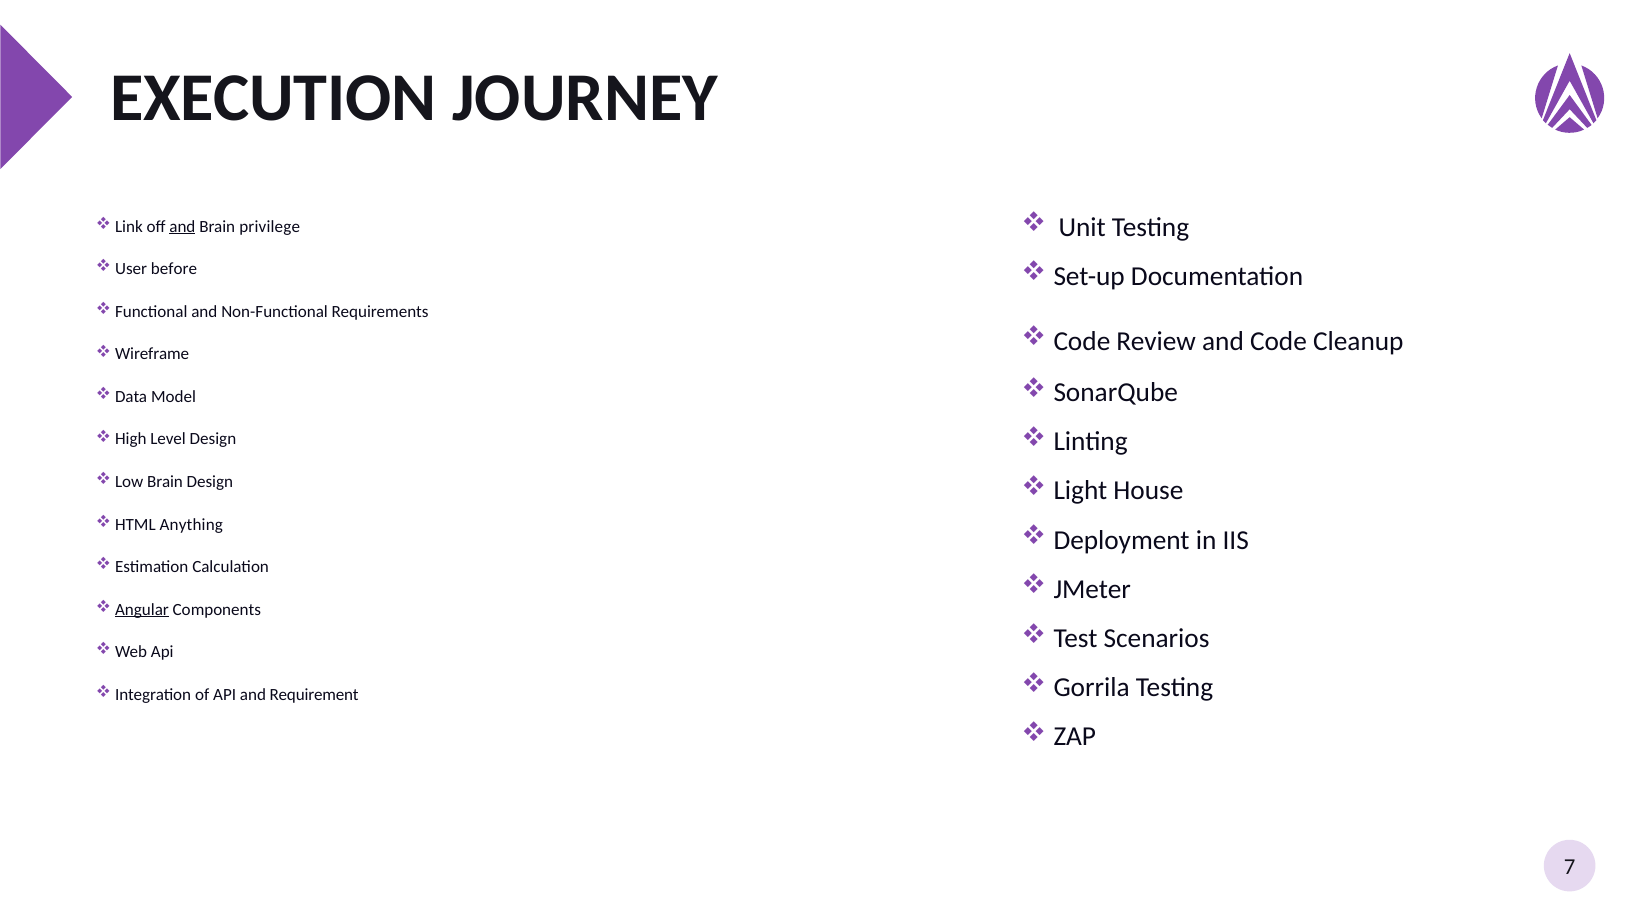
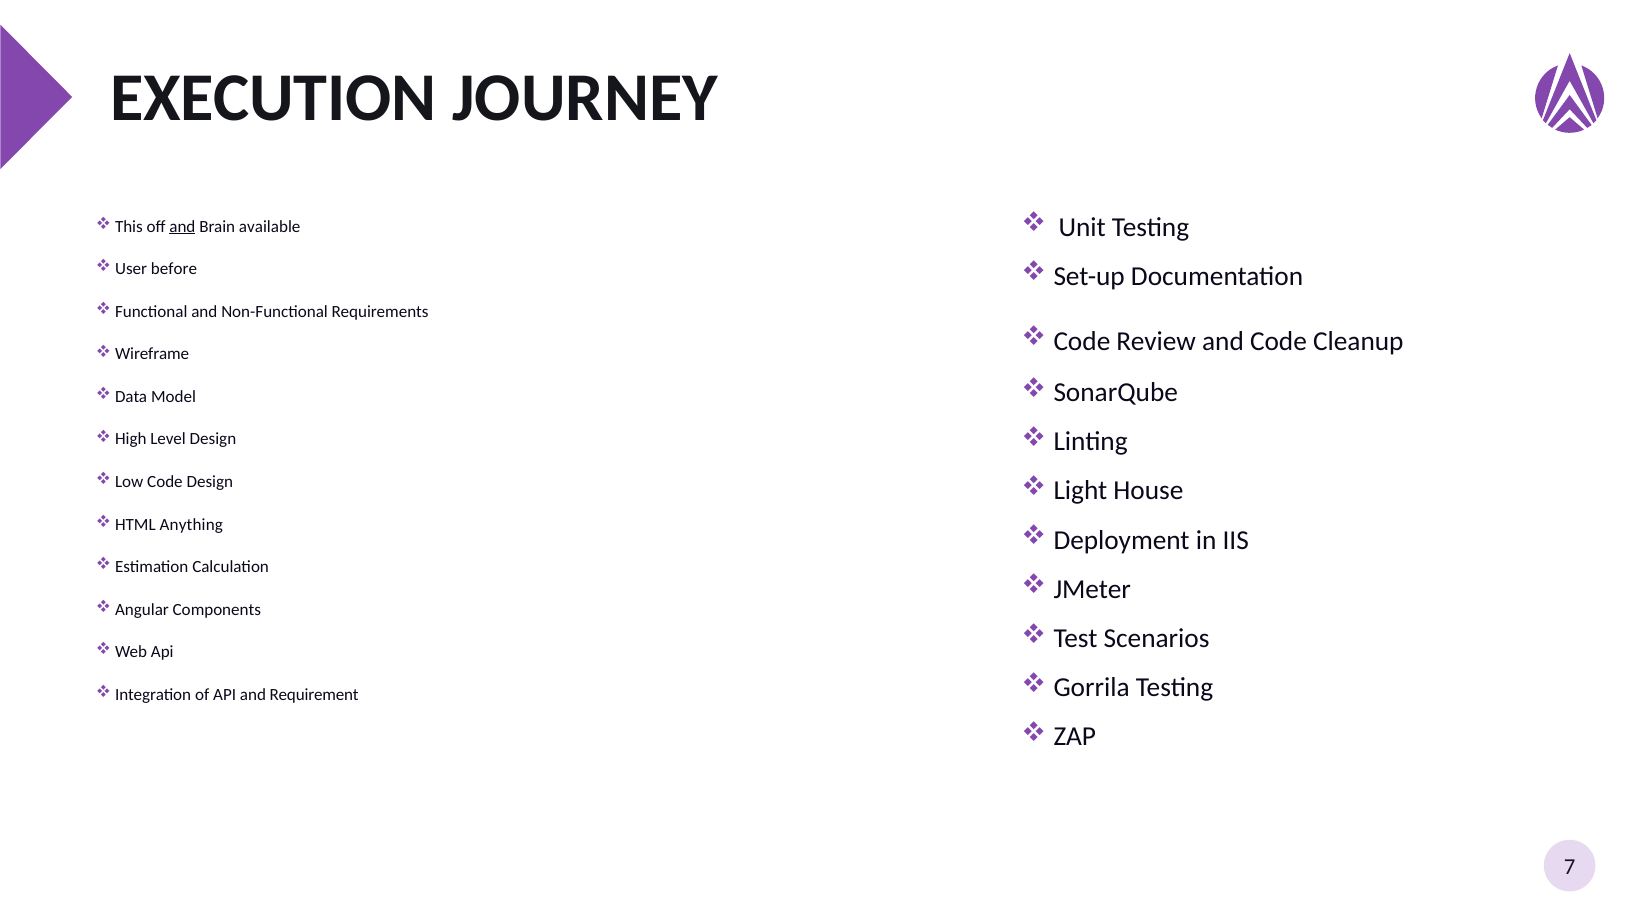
Link: Link -> This (129, 227)
privilege: privilege -> available (270, 227)
Low Brain: Brain -> Code (165, 482)
Angular underline: present -> none (142, 610)
